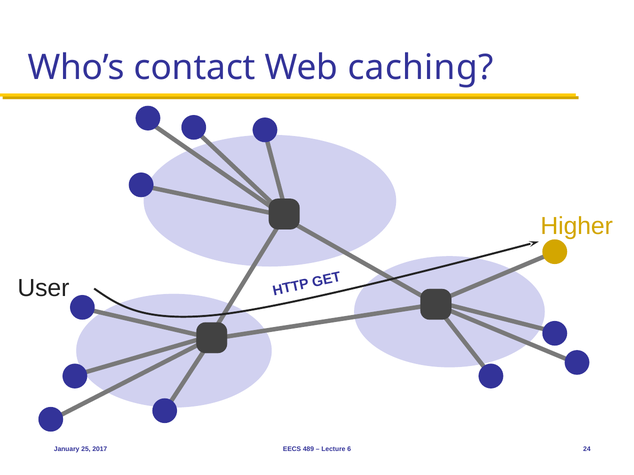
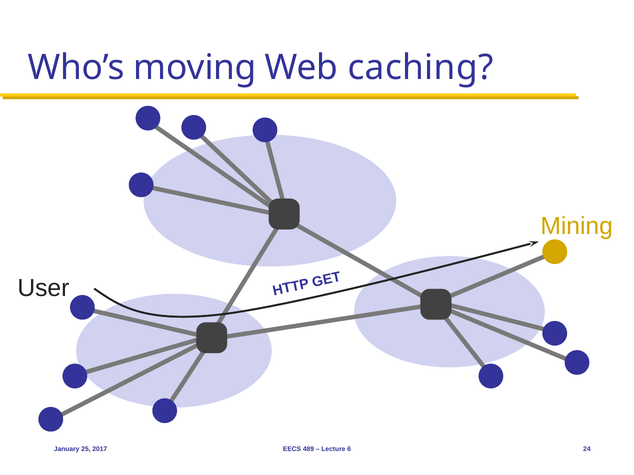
contact: contact -> moving (195, 68)
Higher: Higher -> Mining (577, 226)
